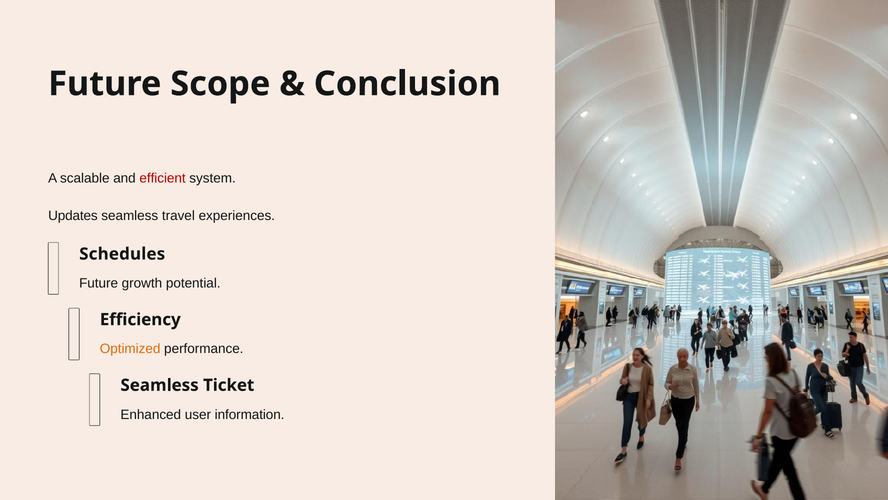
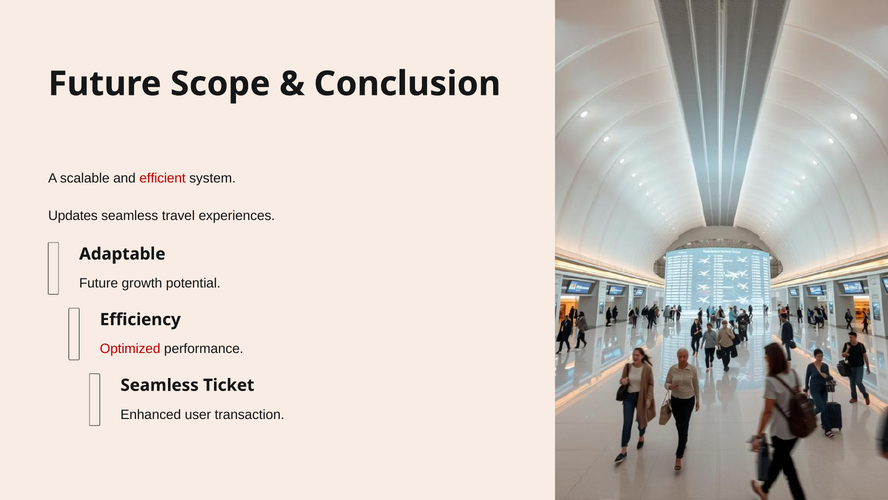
Schedules: Schedules -> Adaptable (122, 254)
Optimized colour: orange -> red (130, 349)
information: information -> transaction (250, 414)
